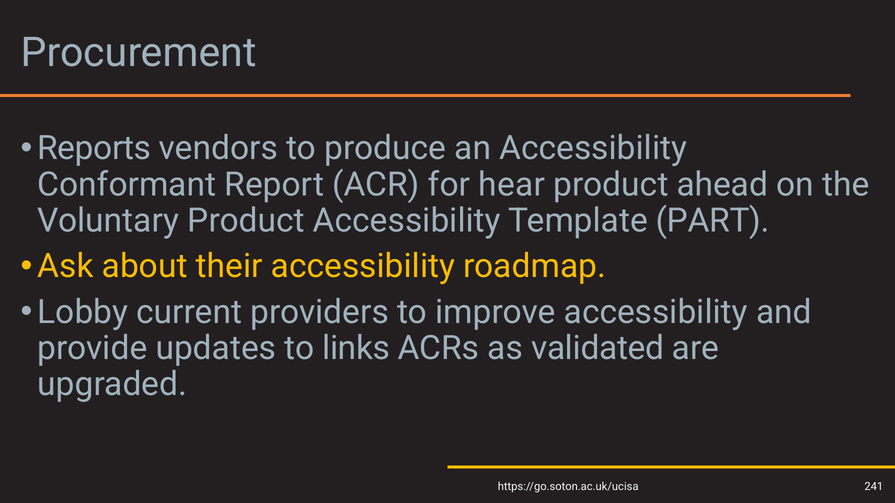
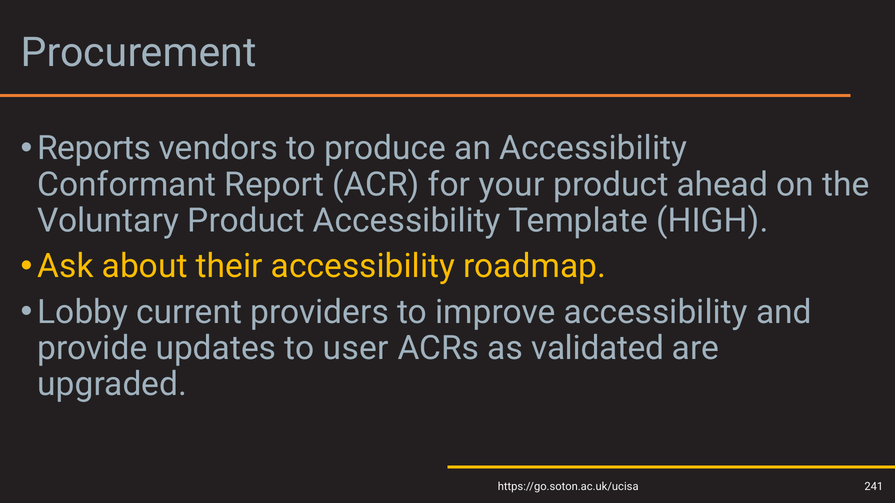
hear: hear -> your (512, 185)
PART: PART -> HIGH (712, 221)
links: links -> user (356, 348)
